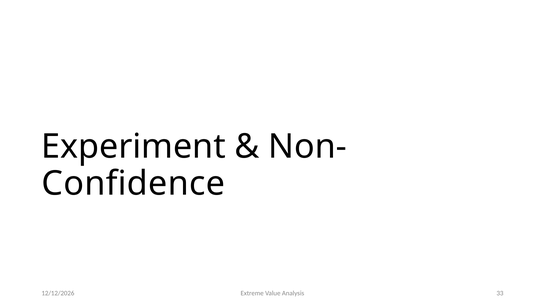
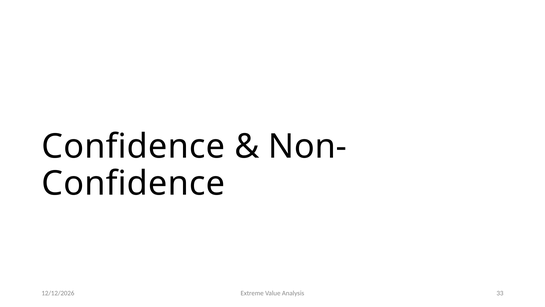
Experiment: Experiment -> Confidence (133, 146)
